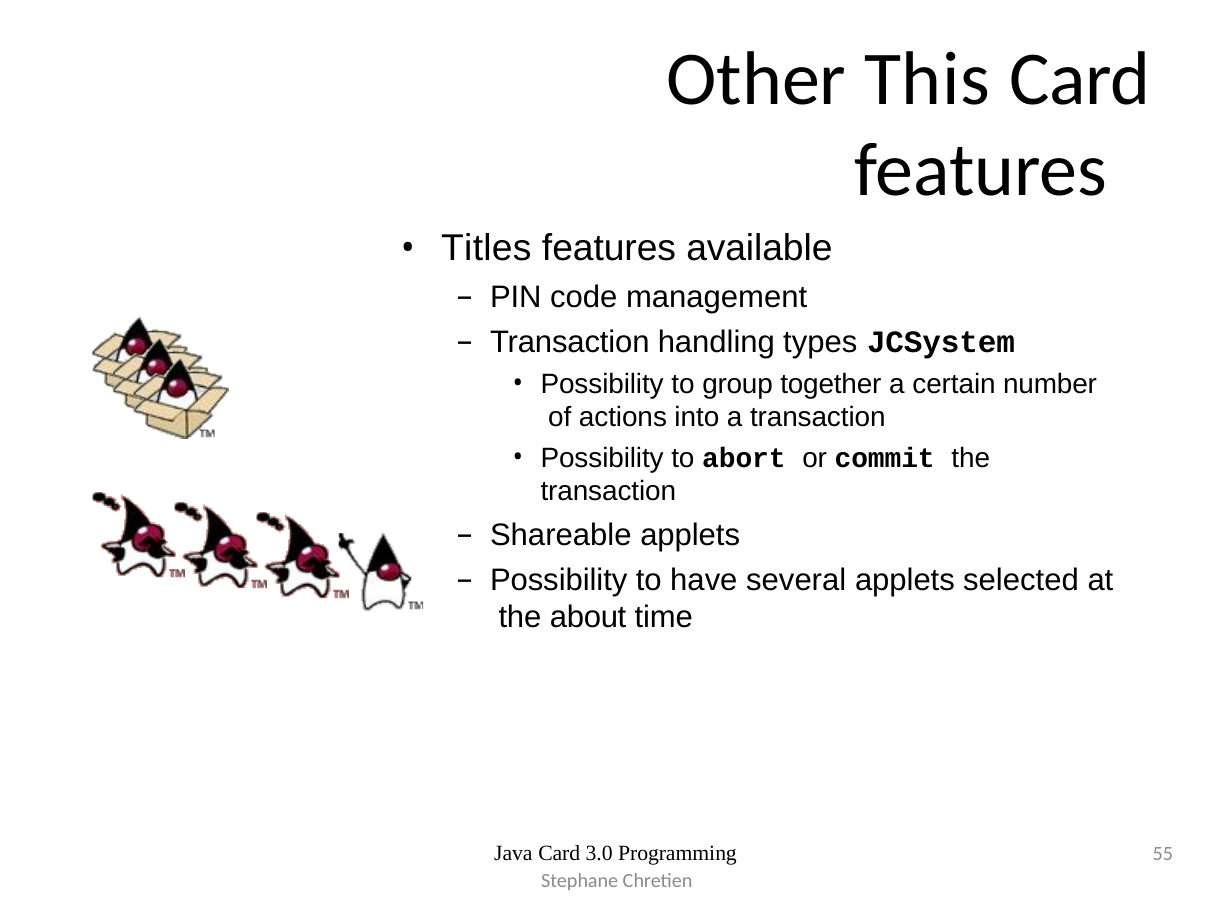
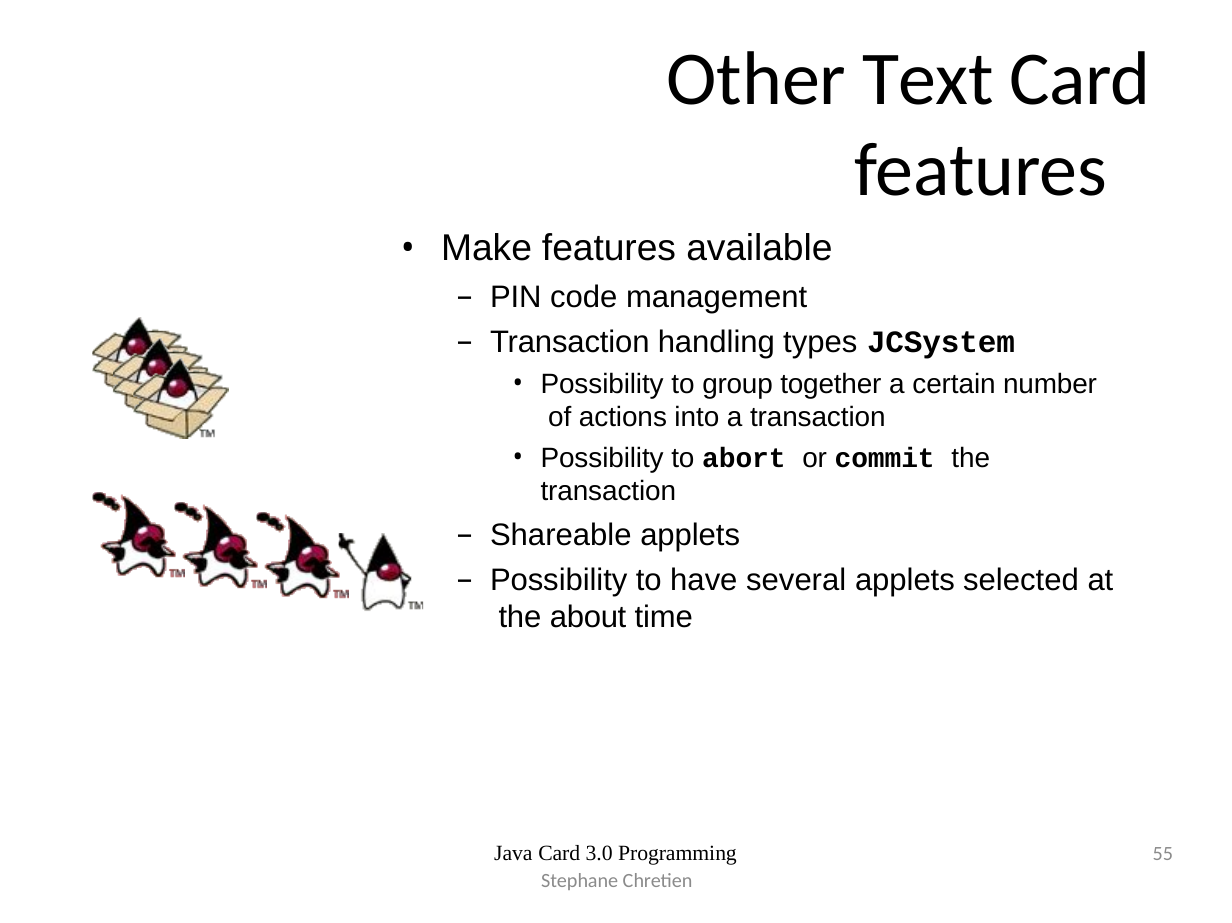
This: This -> Text (928, 79)
Titles: Titles -> Make (487, 249)
